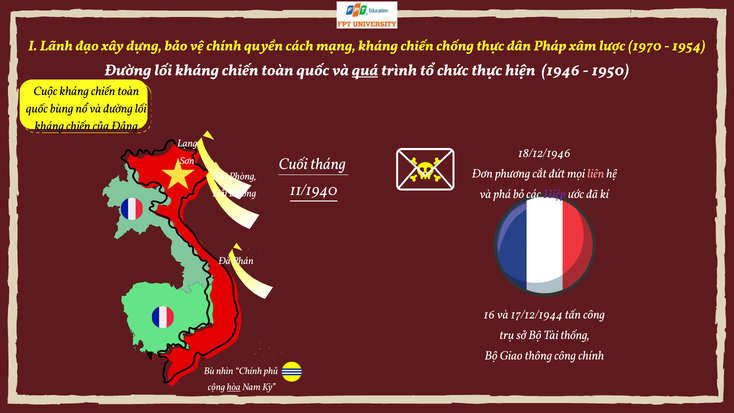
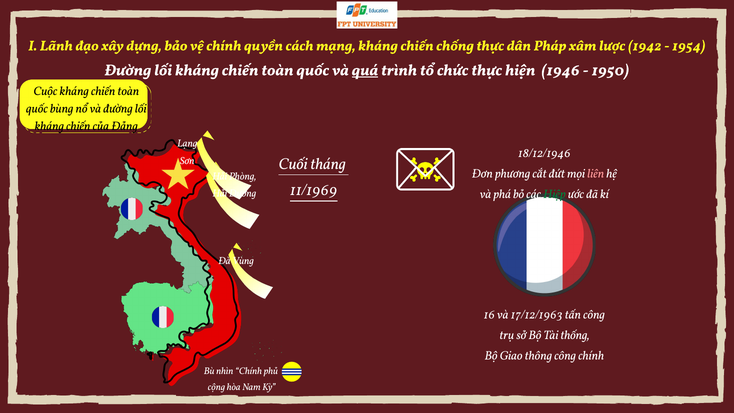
1970: 1970 -> 1942 (645, 46)
11/1940: 11/1940 -> 11/1969 (314, 190)
Hiệp colour: purple -> green (554, 194)
Phán: Phán -> Vùng (243, 261)
17/12/1944: 17/12/1944 -> 17/12/1963 (537, 315)
hòa underline: present -> none (234, 387)
